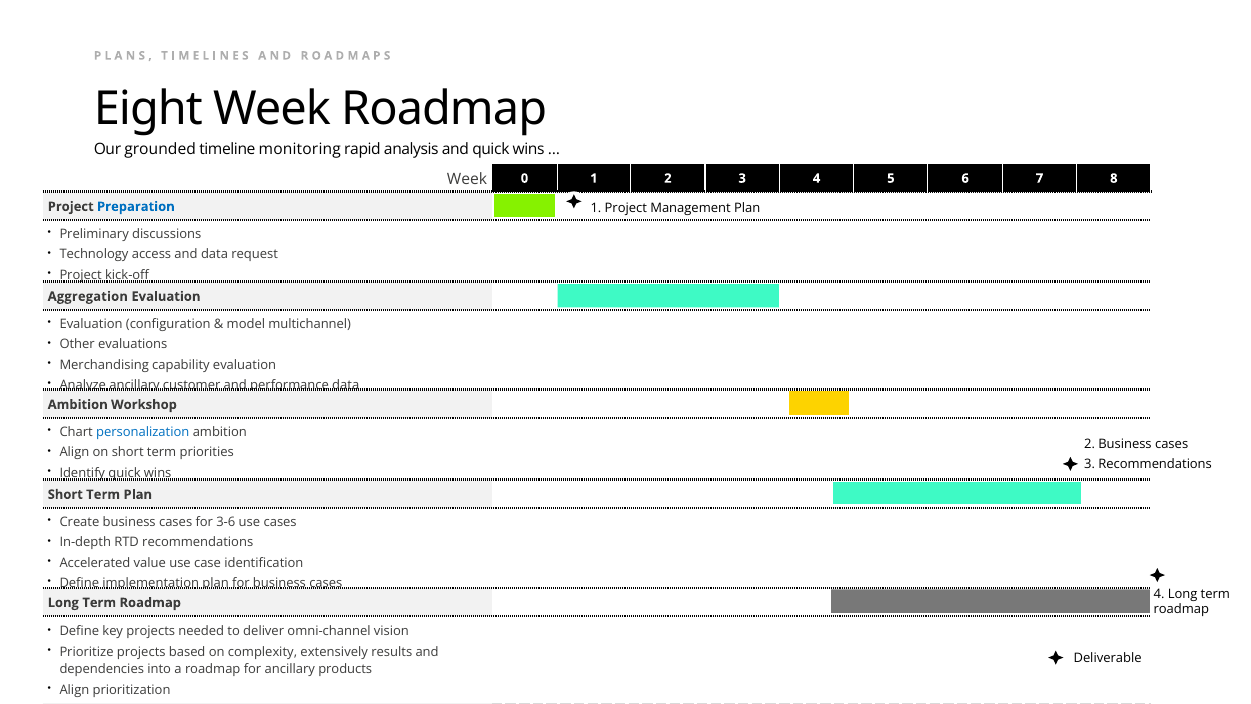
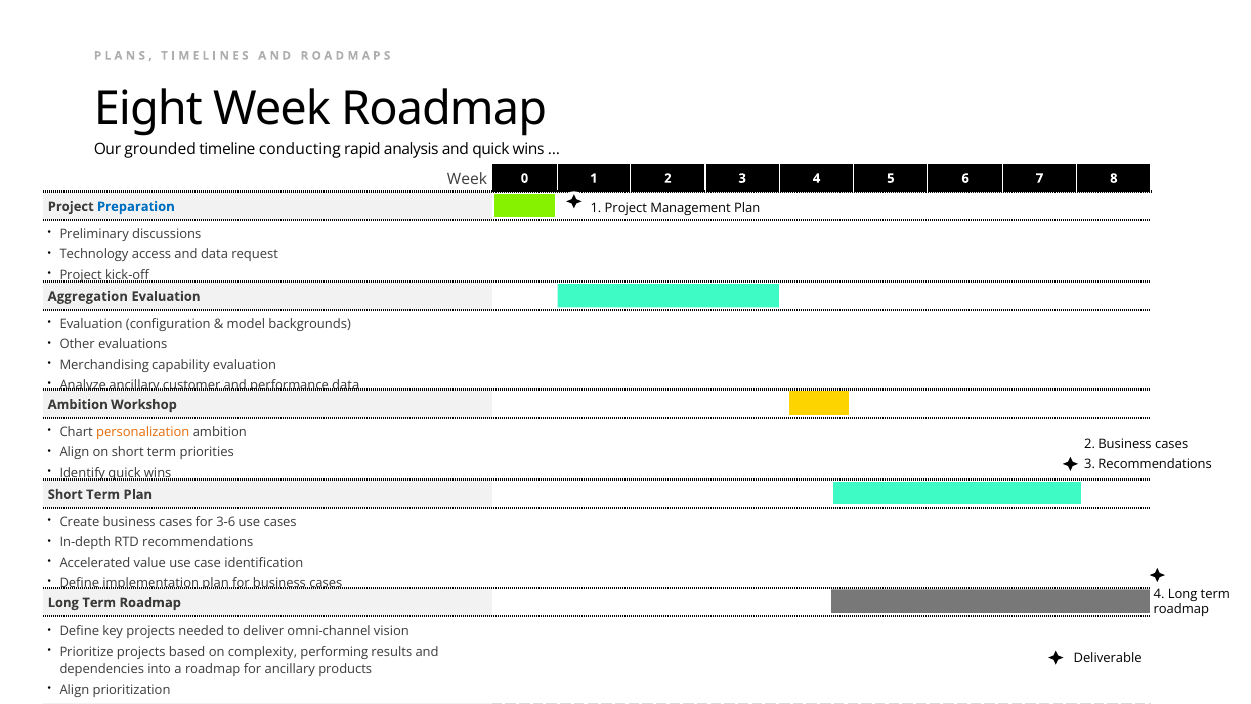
monitoring: monitoring -> conducting (300, 149)
multichannel: multichannel -> backgrounds (310, 324)
personalization colour: blue -> orange (143, 432)
extensively: extensively -> performing (334, 651)
